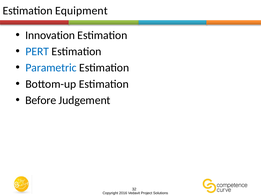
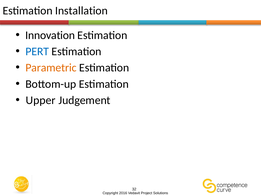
Equipment: Equipment -> Installation (81, 11)
Parametric colour: blue -> orange (51, 68)
Before: Before -> Upper (41, 100)
